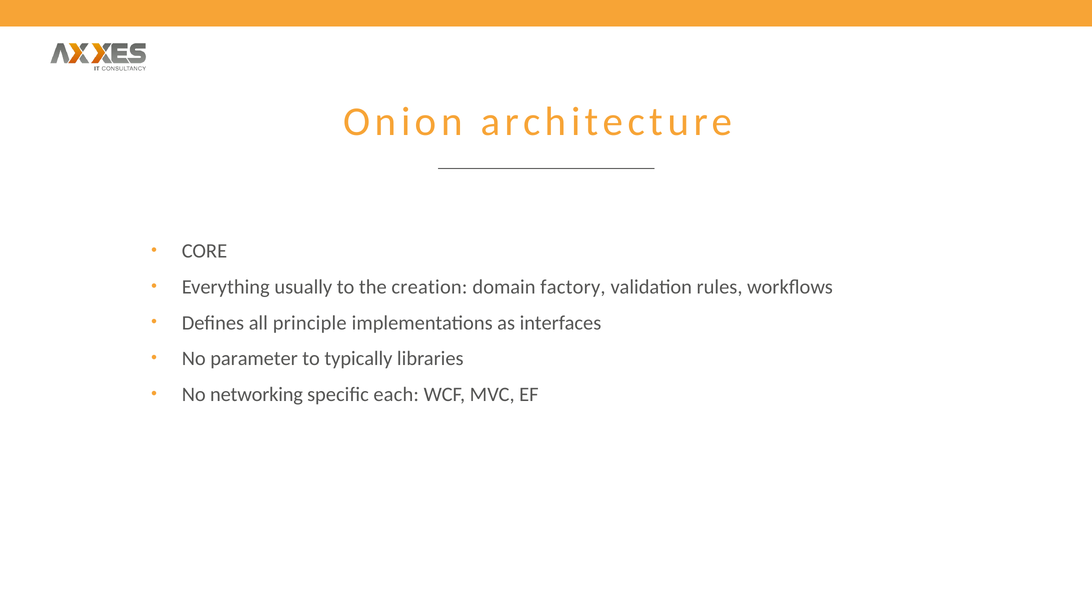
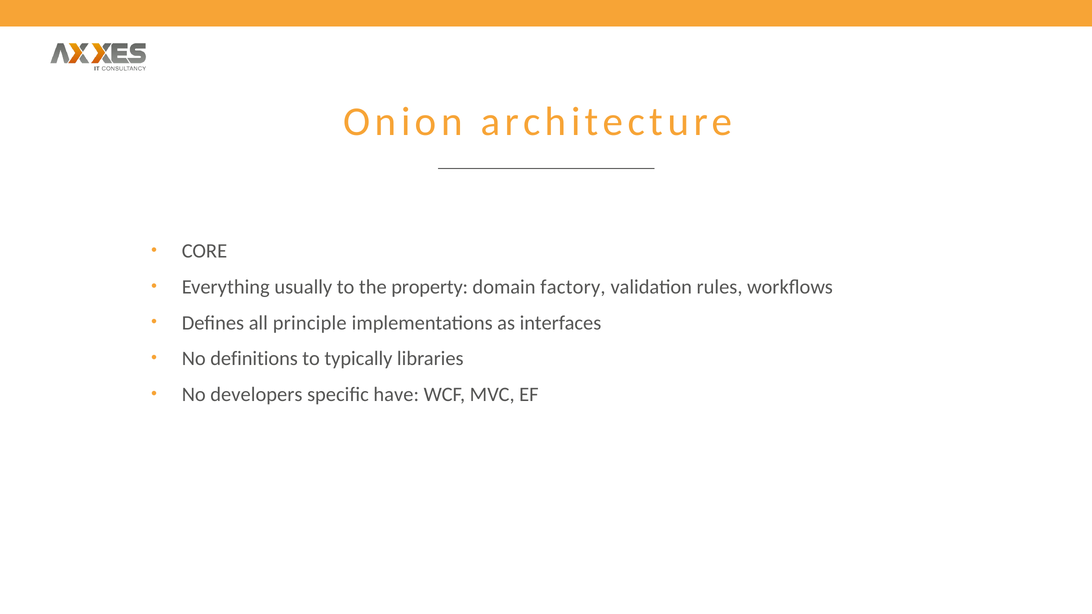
creation: creation -> property (430, 287)
parameter: parameter -> definitions (254, 359)
networking: networking -> developers (256, 395)
each: each -> have (396, 395)
